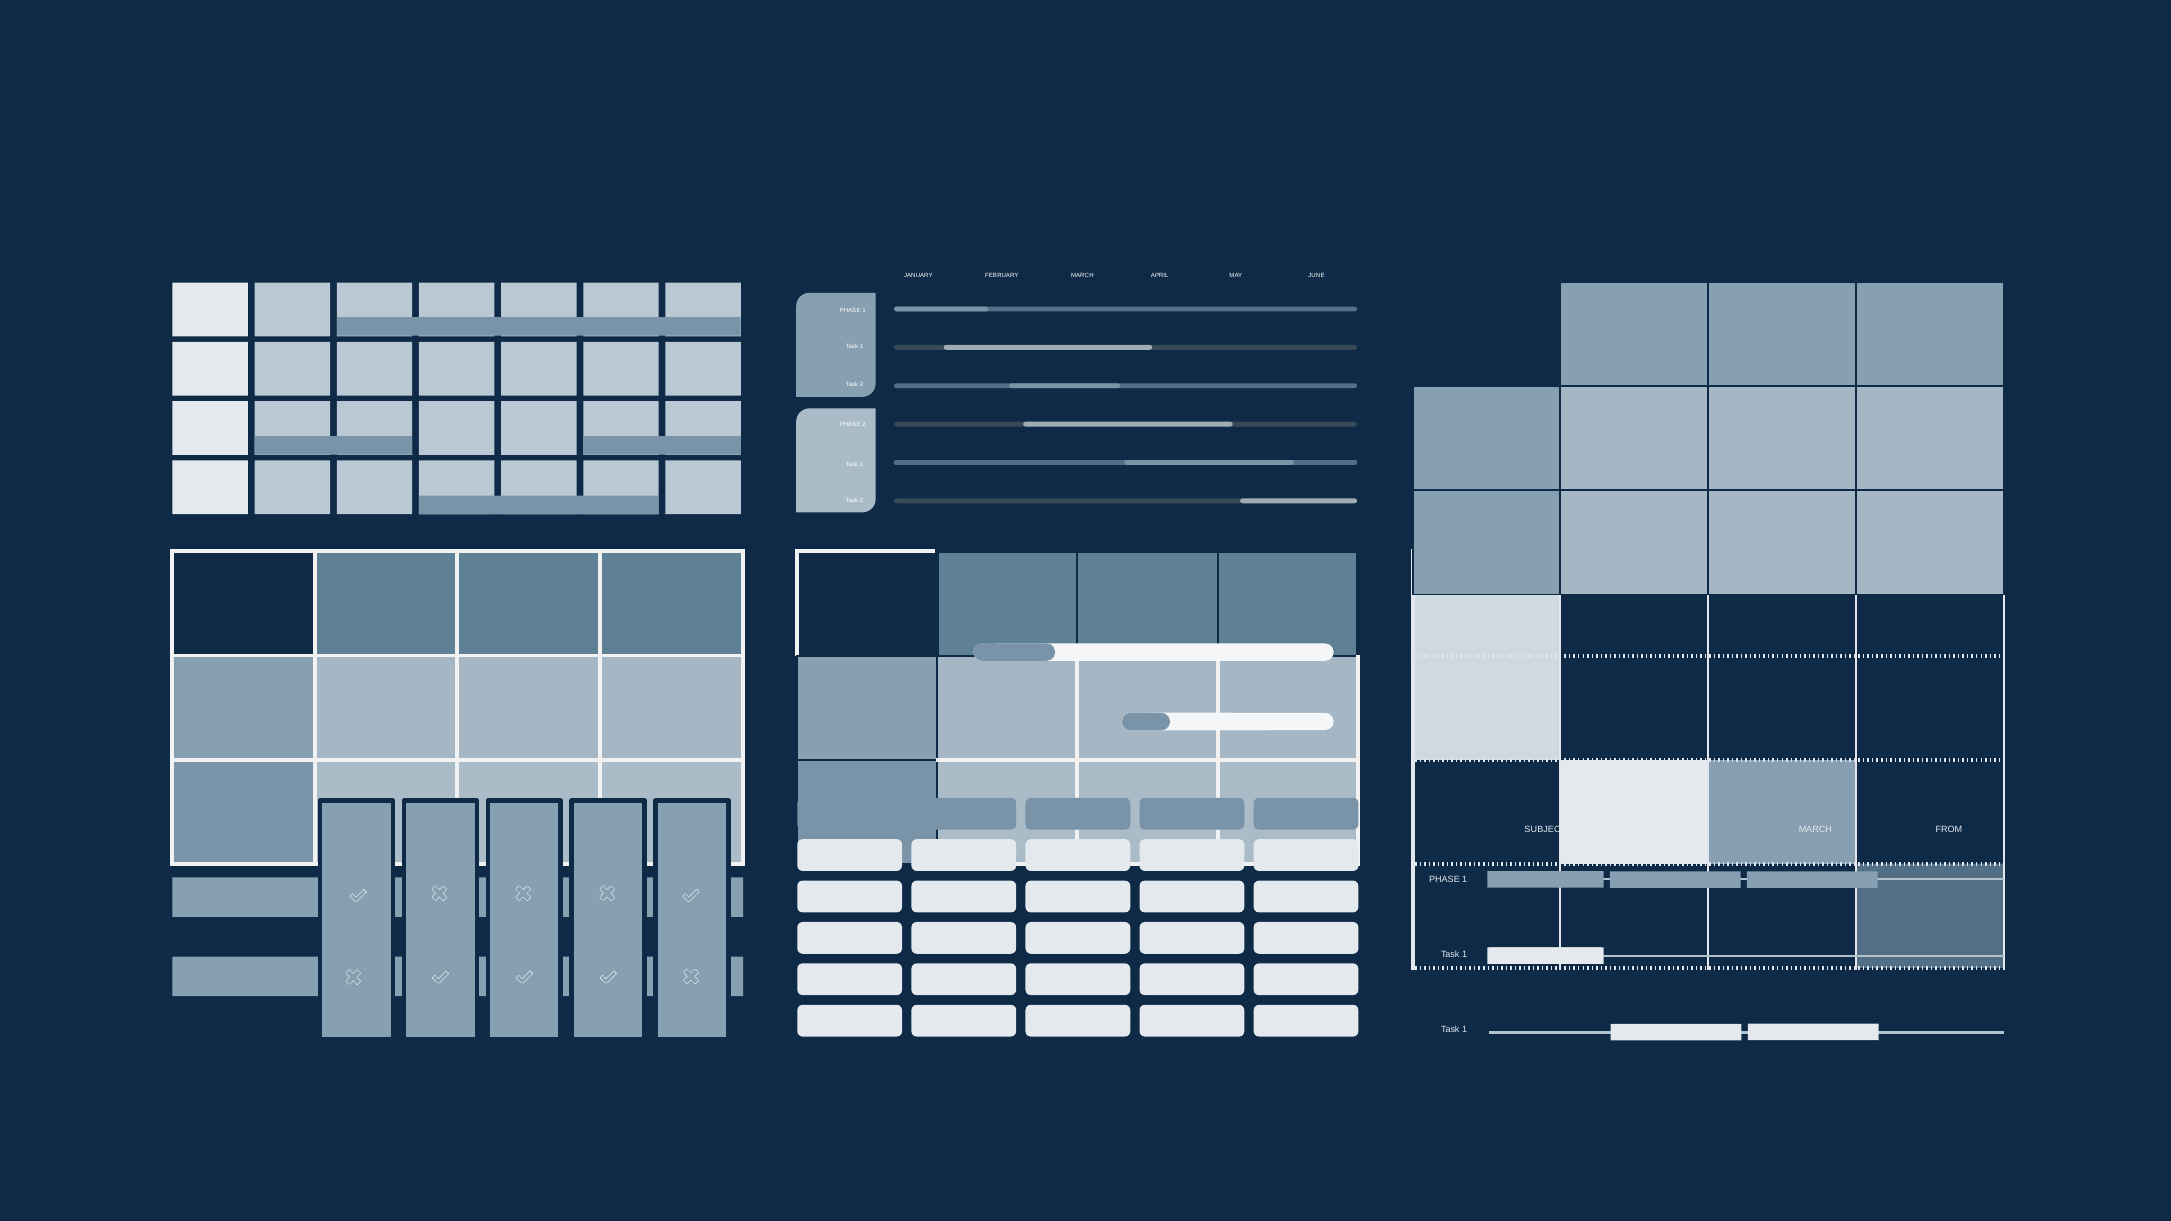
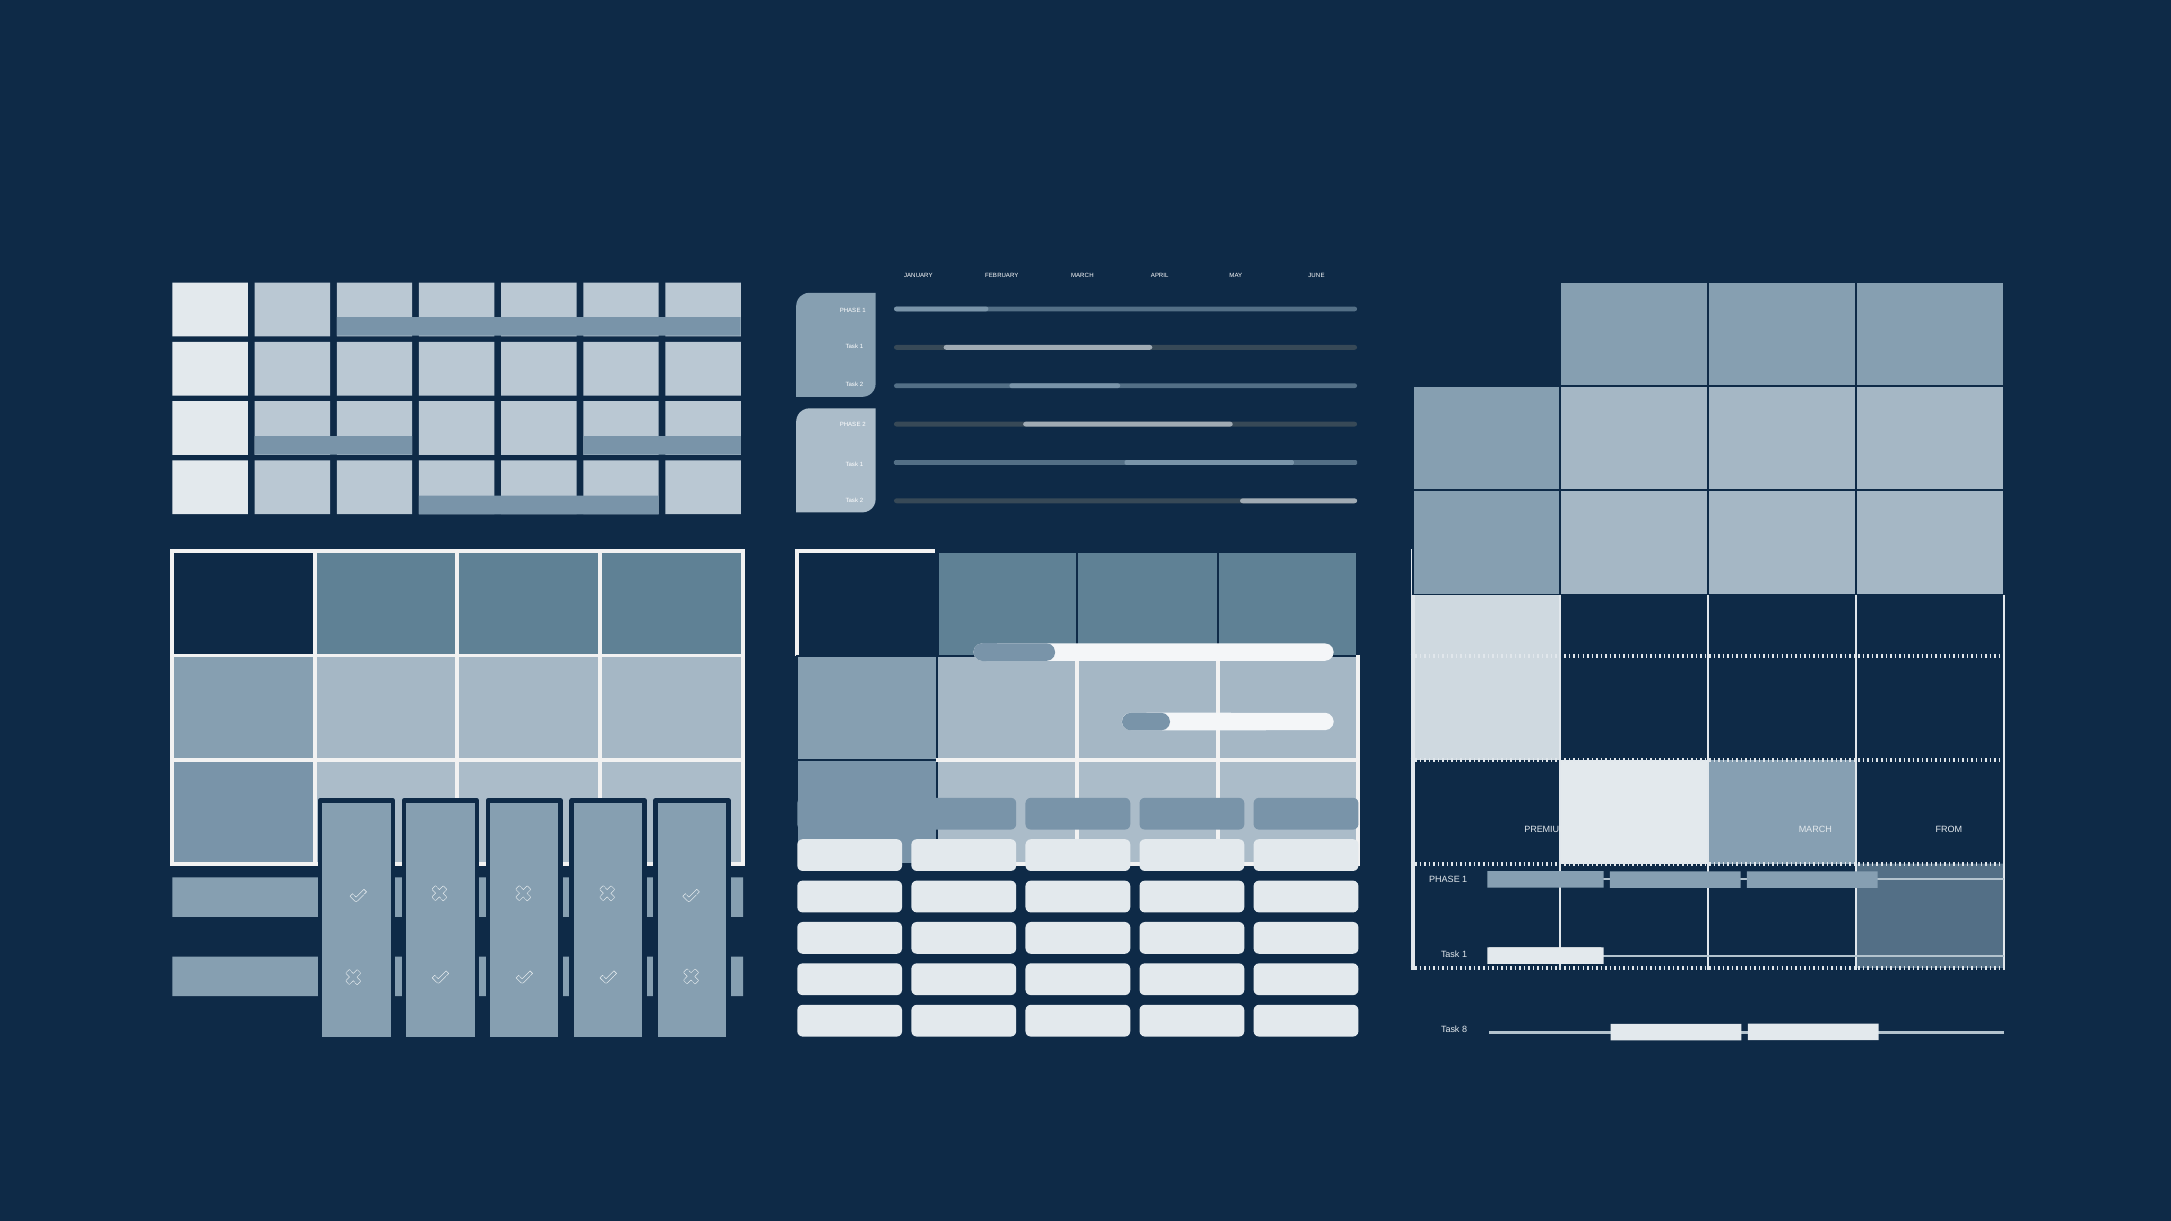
SUBJECT: SUBJECT -> PREMIUM (1545, 830)
1: 1 -> 8 (1465, 1030)
